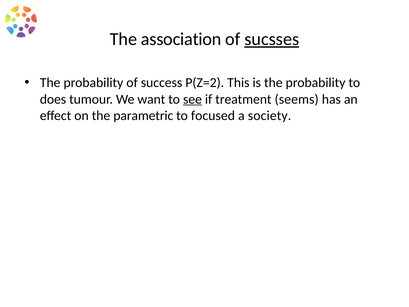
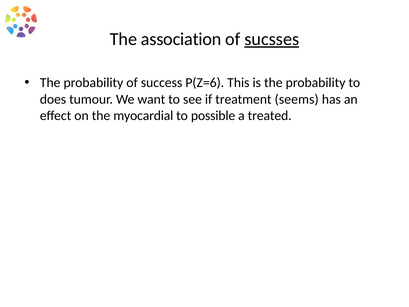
P(Z=2: P(Z=2 -> P(Z=6 (205, 83)
see underline: present -> none (192, 99)
parametric: parametric -> myocardial (143, 115)
focused: focused -> possible (213, 115)
society: society -> treated (270, 115)
